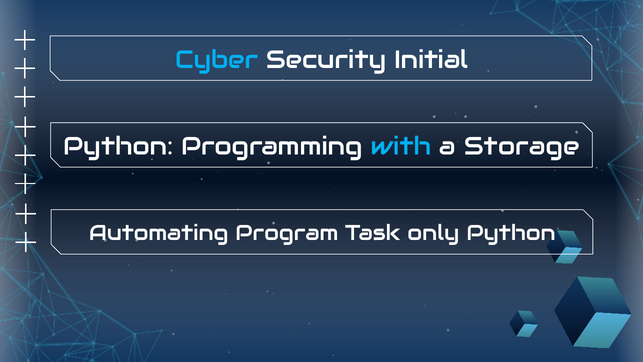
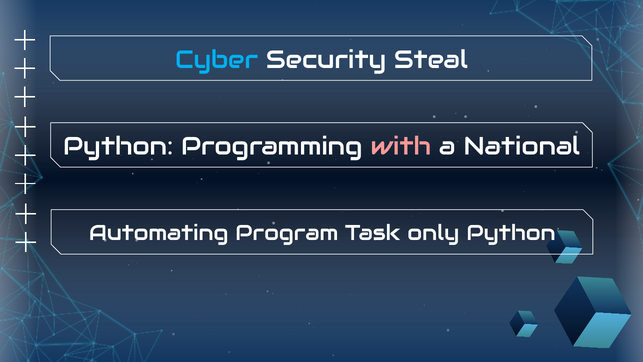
Initial: Initial -> Steal (431, 60)
with colour: light blue -> pink (401, 147)
Storage: Storage -> National (522, 147)
